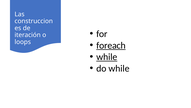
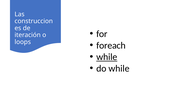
foreach underline: present -> none (111, 45)
